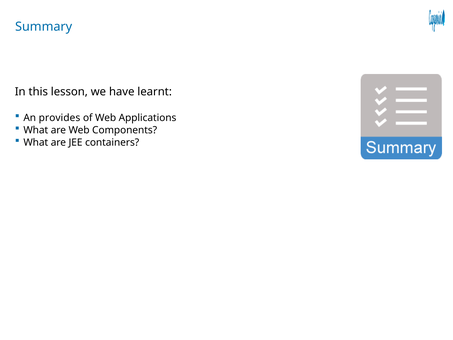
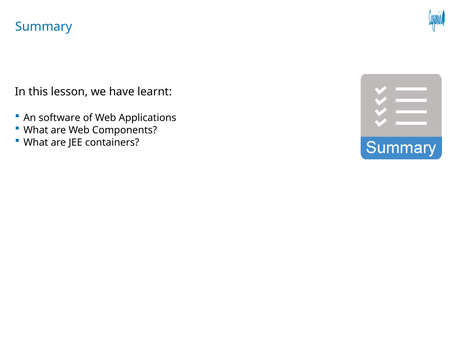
provides: provides -> software (60, 118)
